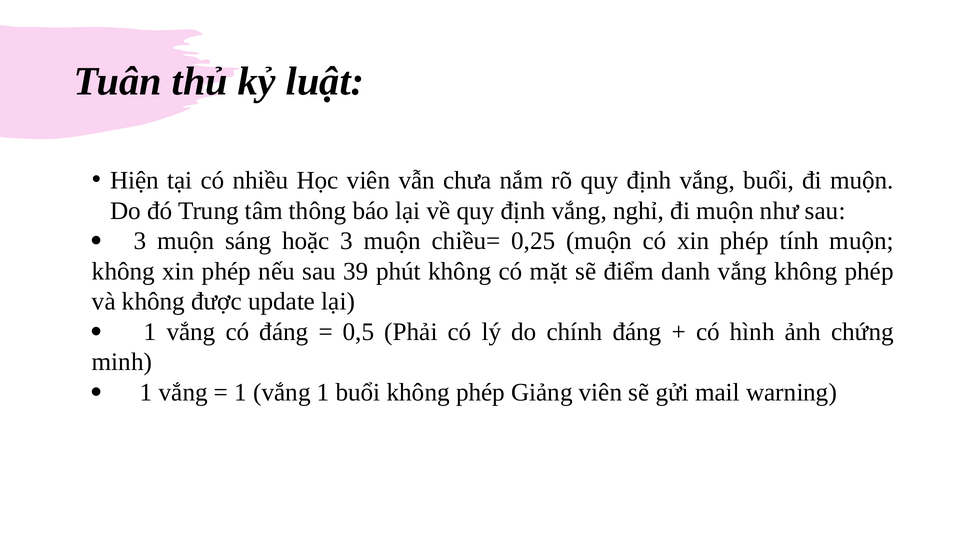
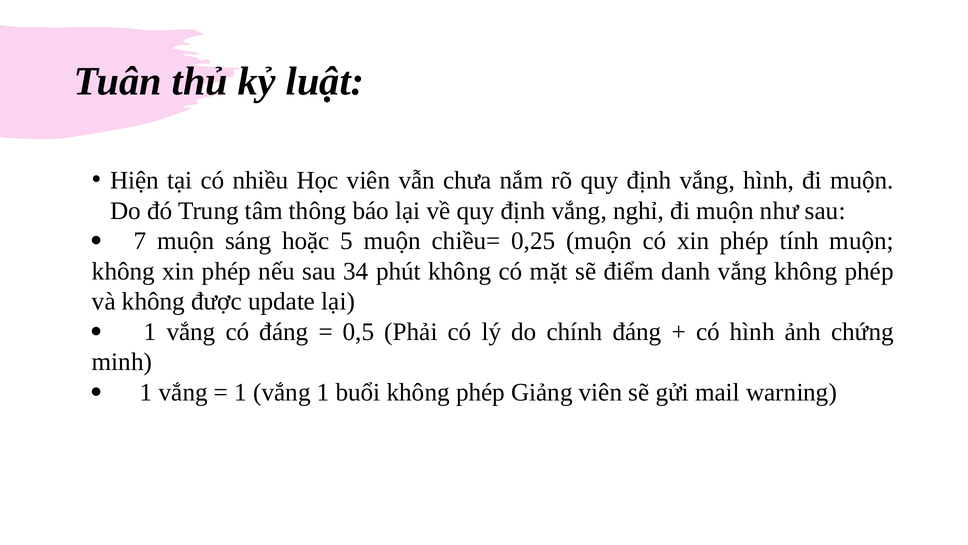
vắng buổi: buổi -> hình (769, 180)
3: 3 -> 7 (140, 241)
hoặc 3: 3 -> 5 (347, 241)
39: 39 -> 34 (356, 271)
